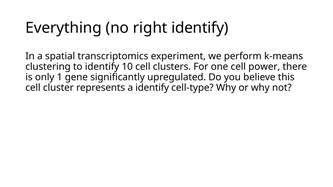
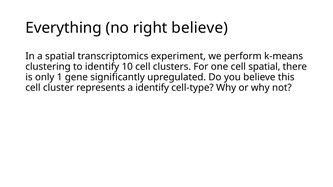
right identify: identify -> believe (200, 28)
cell power: power -> spatial (264, 67)
